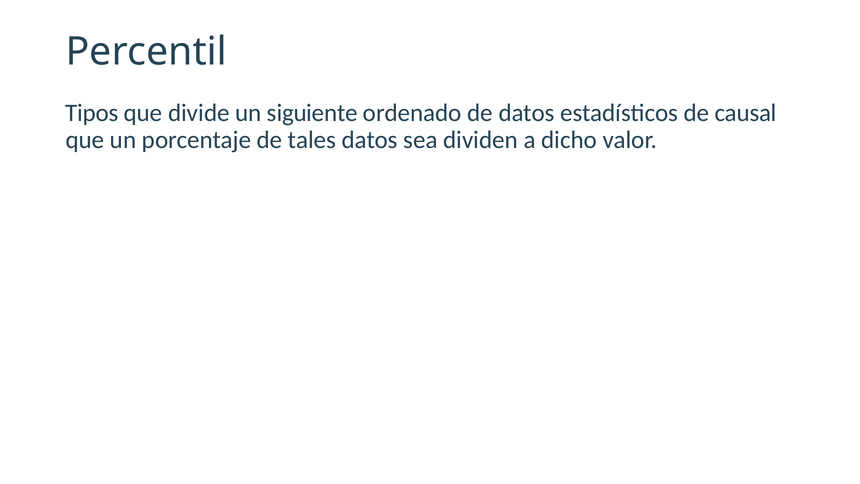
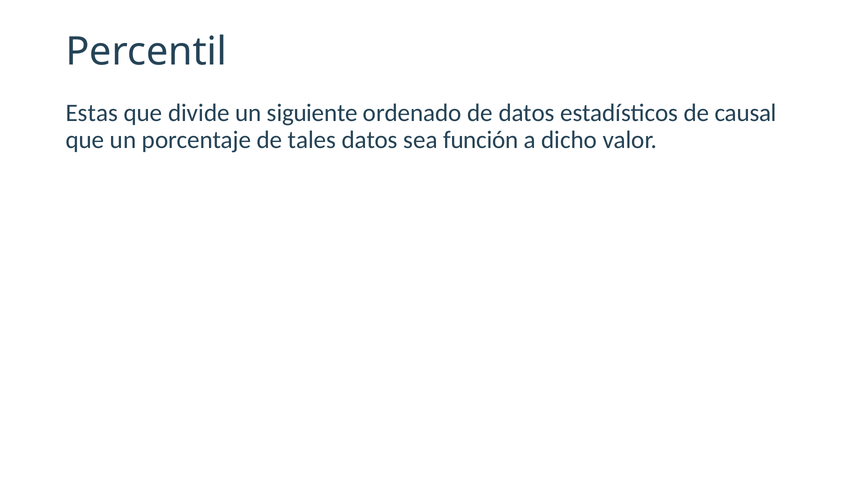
Tipos: Tipos -> Estas (92, 113)
dividen: dividen -> función (481, 140)
